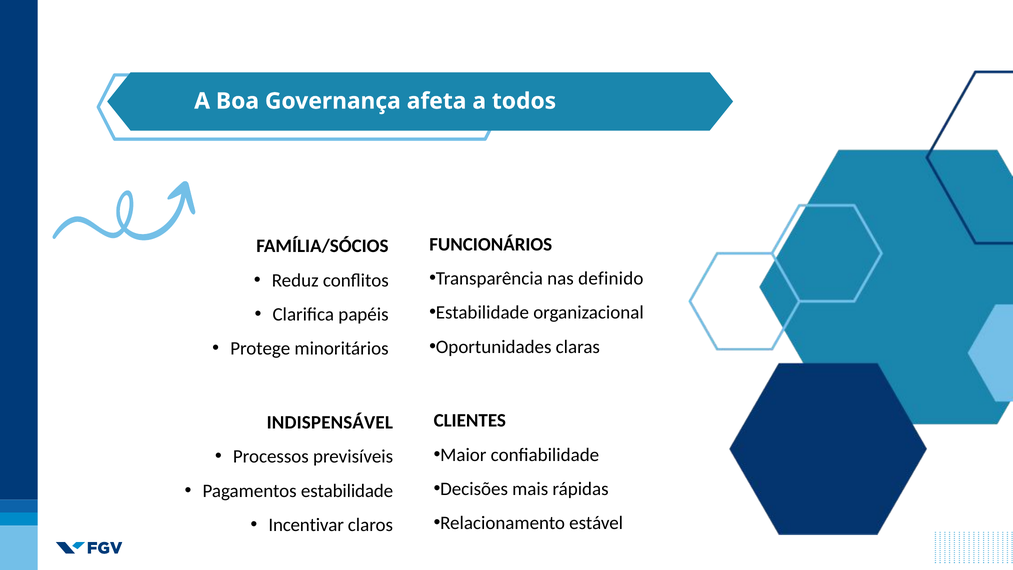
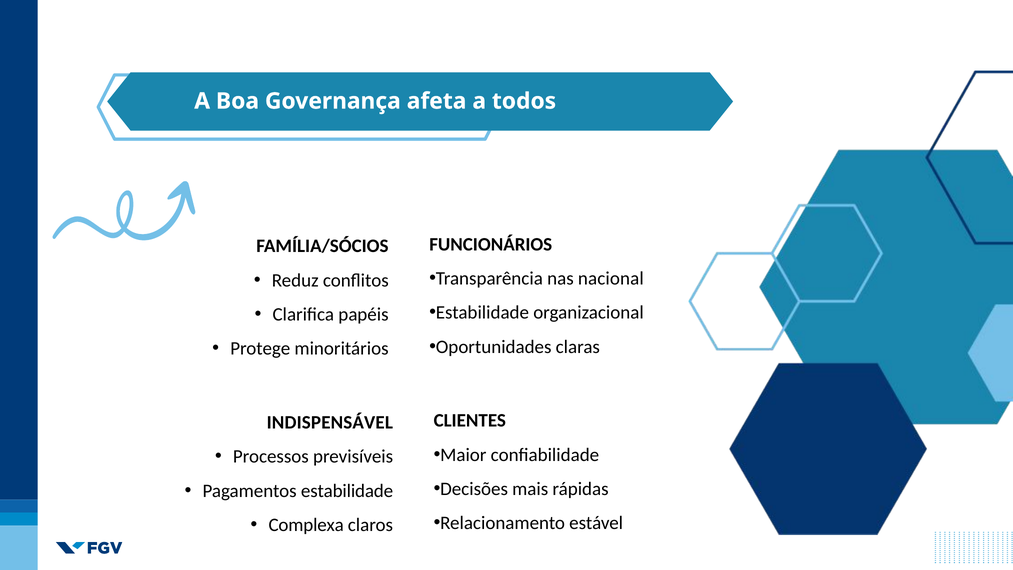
definido: definido -> nacional (611, 278)
Incentivar: Incentivar -> Complexa (306, 525)
